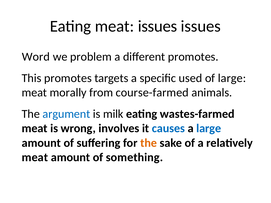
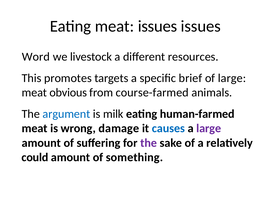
problem: problem -> livestock (91, 57)
different promotes: promotes -> resources (193, 57)
used: used -> brief (190, 78)
morally: morally -> obvious (68, 93)
wastes-farmed: wastes-farmed -> human-farmed (197, 114)
involves: involves -> damage (119, 129)
large colour: blue -> purple (209, 129)
the colour: orange -> purple (149, 143)
meat: meat -> could (35, 158)
